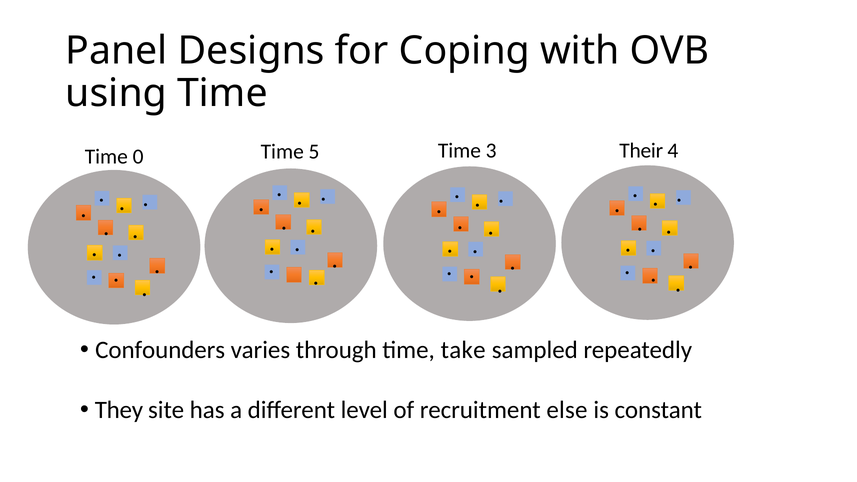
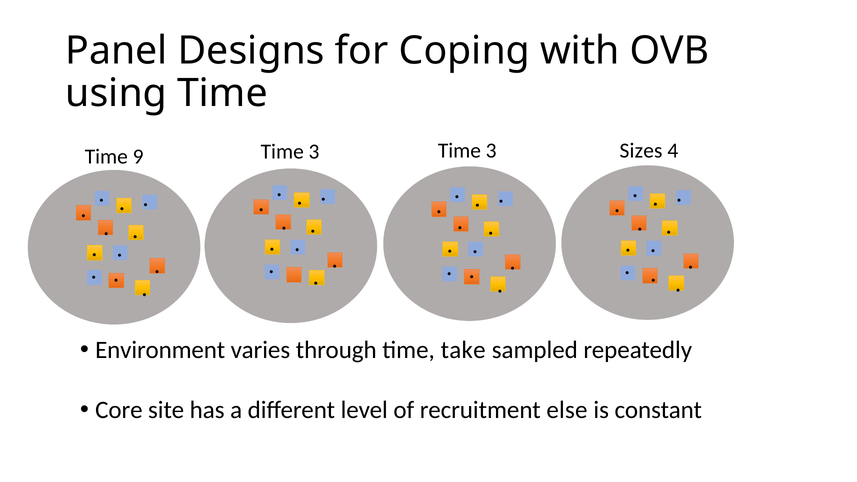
0: 0 -> 9 (138, 157)
5: 5 -> 3 (314, 151)
Their: Their -> Sizes (641, 151)
Confounders: Confounders -> Environment (160, 350)
They: They -> Core (119, 410)
